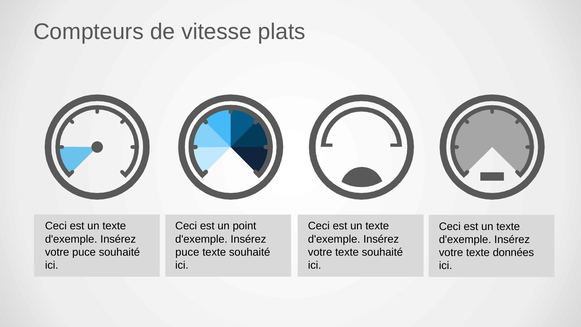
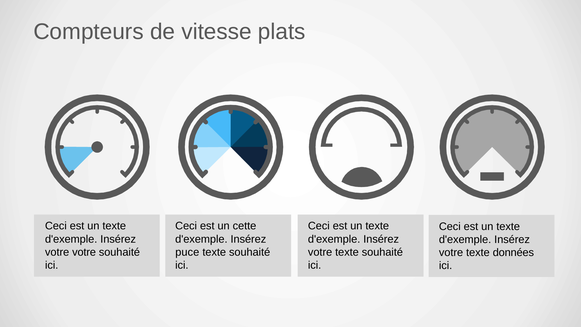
point: point -> cette (244, 226)
votre puce: puce -> votre (84, 252)
